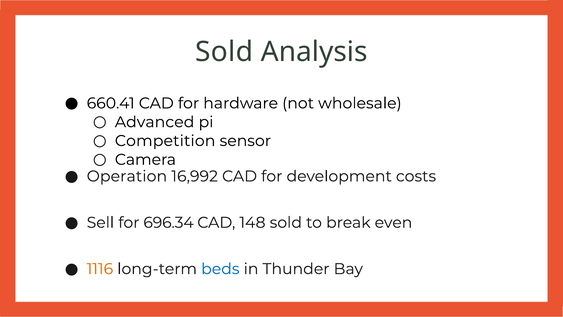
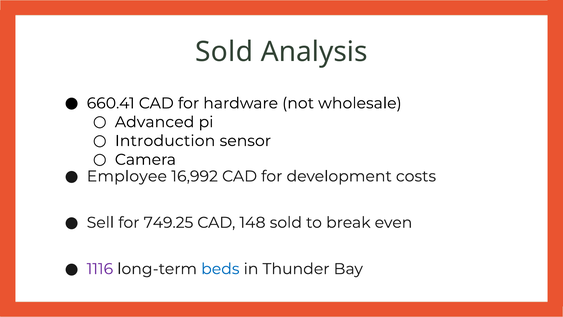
Competition: Competition -> Introduction (165, 141)
Operation: Operation -> Employee (127, 176)
696.34: 696.34 -> 749.25 (168, 222)
1116 colour: orange -> purple (100, 269)
